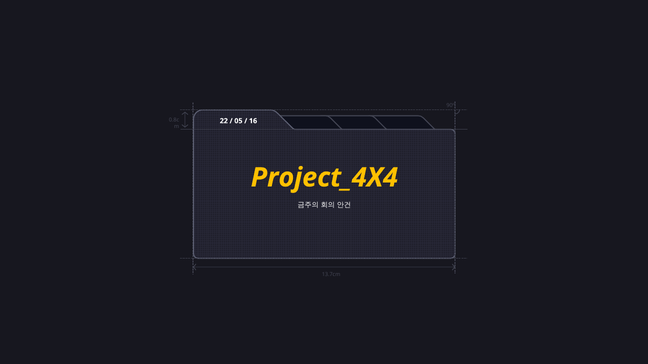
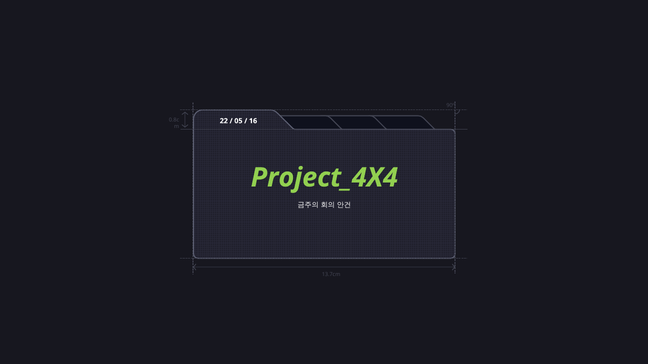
Project_4X4 colour: yellow -> light green (324, 178)
